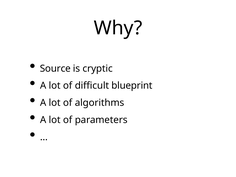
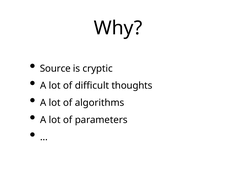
blueprint: blueprint -> thoughts (132, 86)
